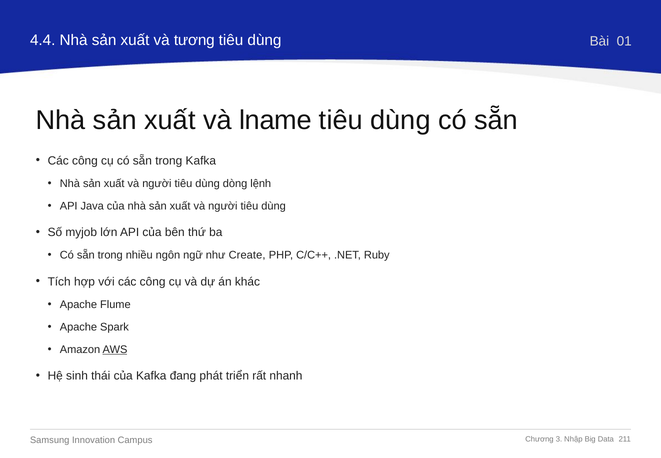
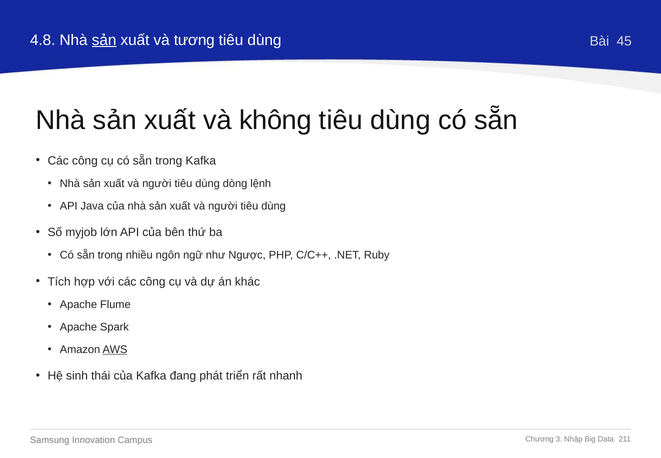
4.4: 4.4 -> 4.8 (43, 40)
sản underline: none -> present (104, 40)
01: 01 -> 45 (624, 41)
lname: lname -> không (275, 120)
Create: Create -> Ngược (247, 255)
